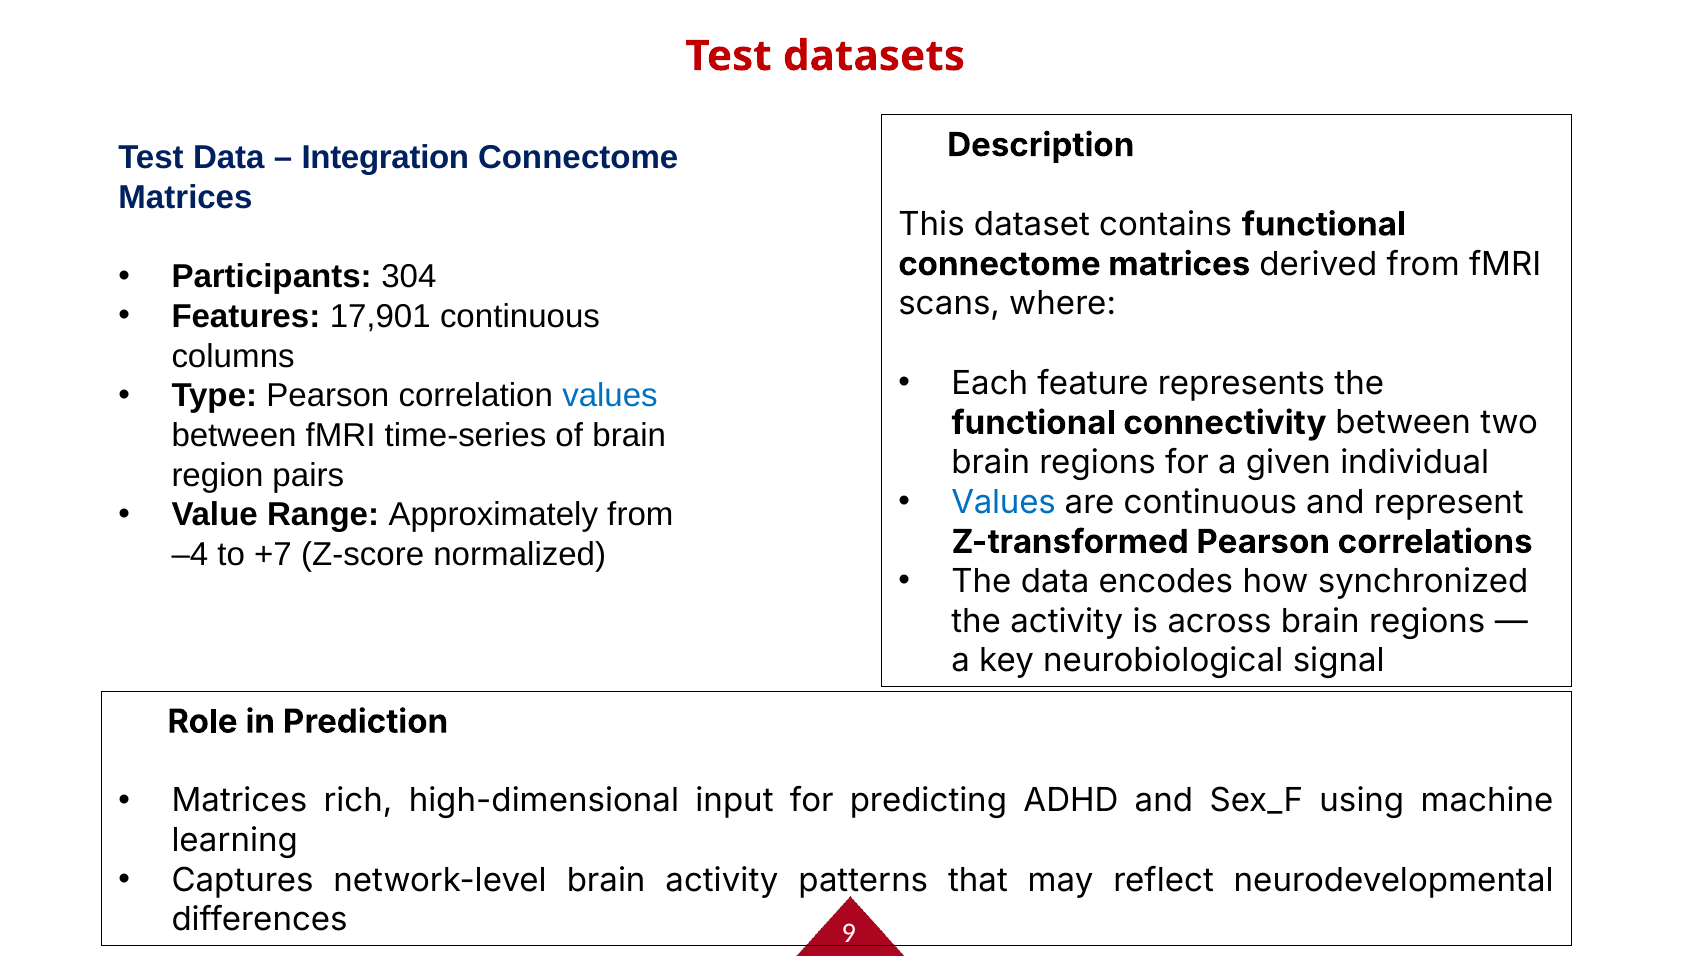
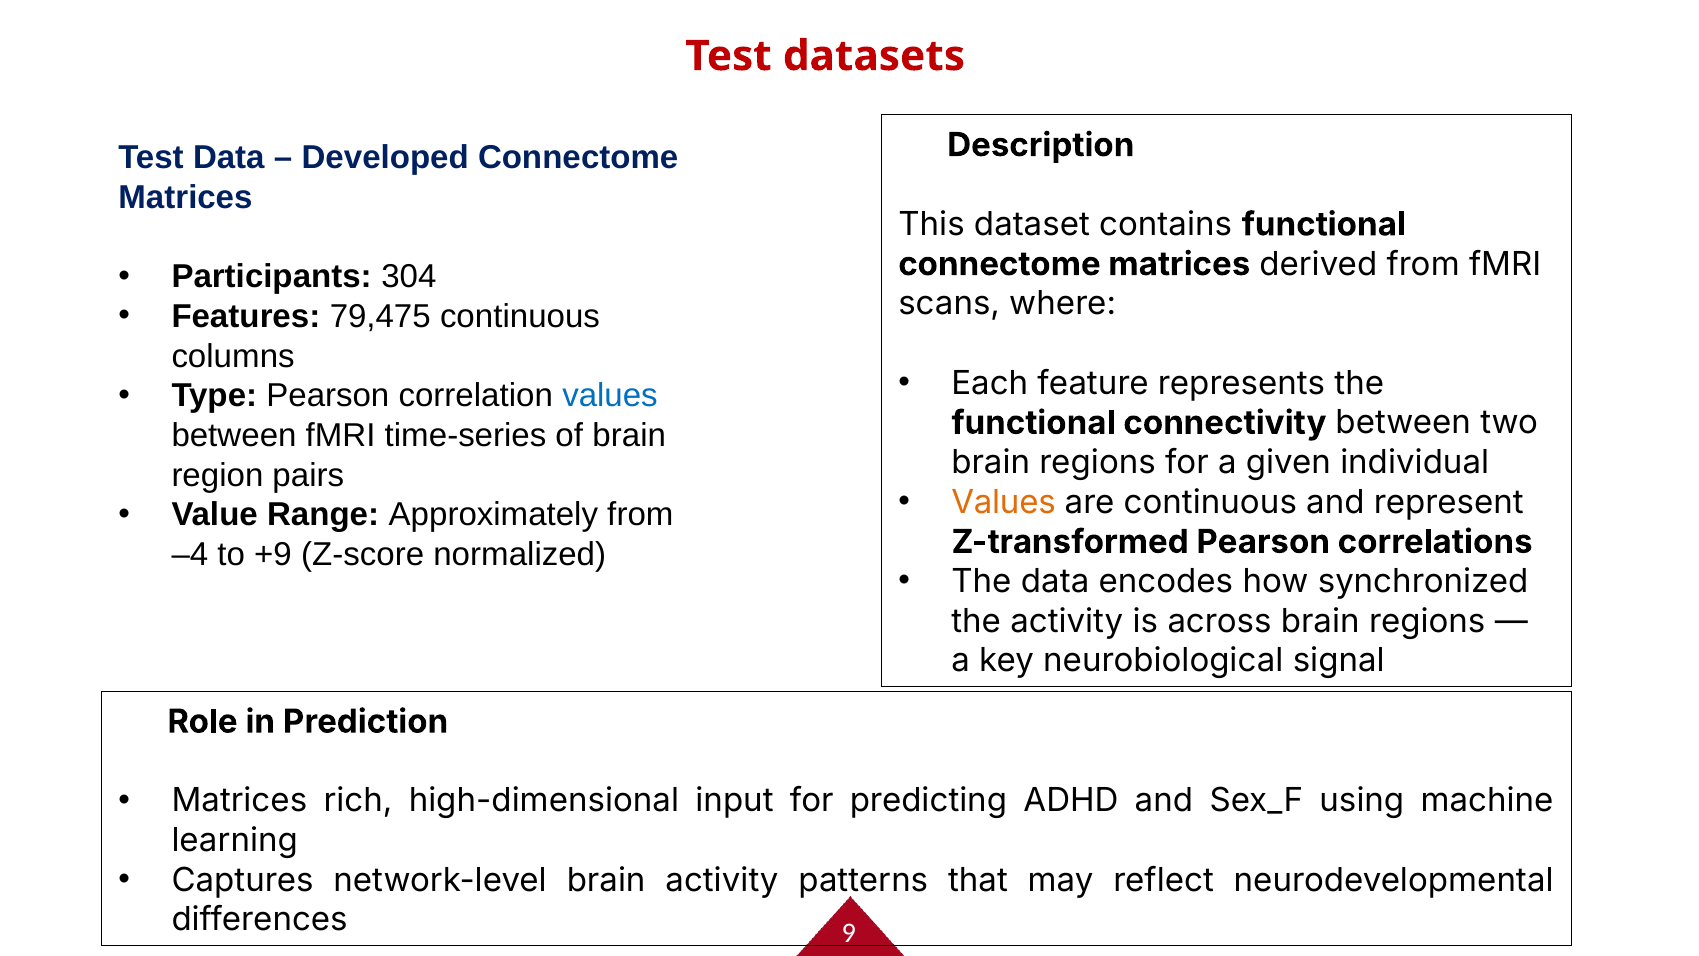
Integration: Integration -> Developed (385, 158)
17,901: 17,901 -> 79,475 (380, 317)
Values colour: blue -> orange (1004, 502)
+7: +7 -> +9 (273, 555)
